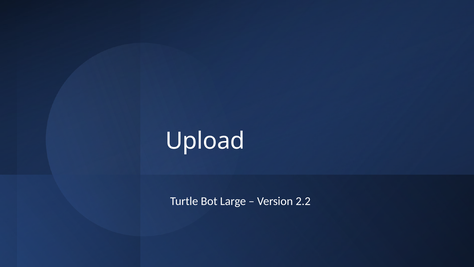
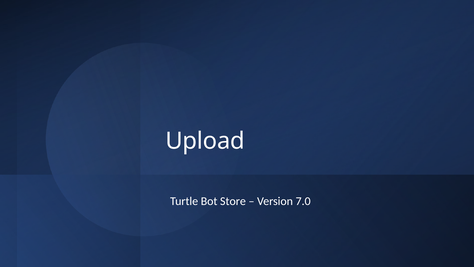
Large: Large -> Store (233, 201)
2.2: 2.2 -> 7.0 (303, 201)
